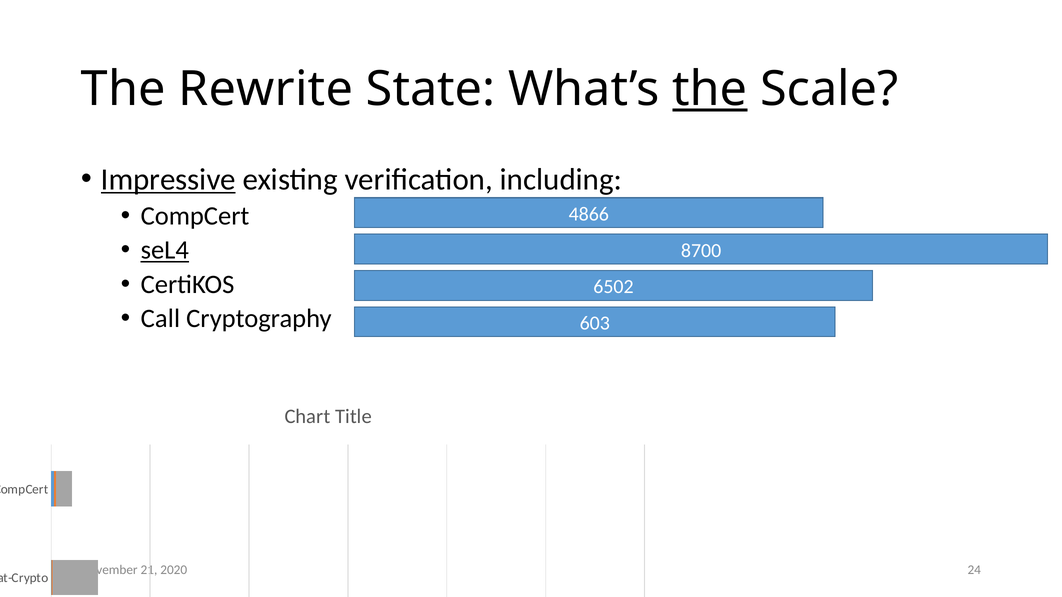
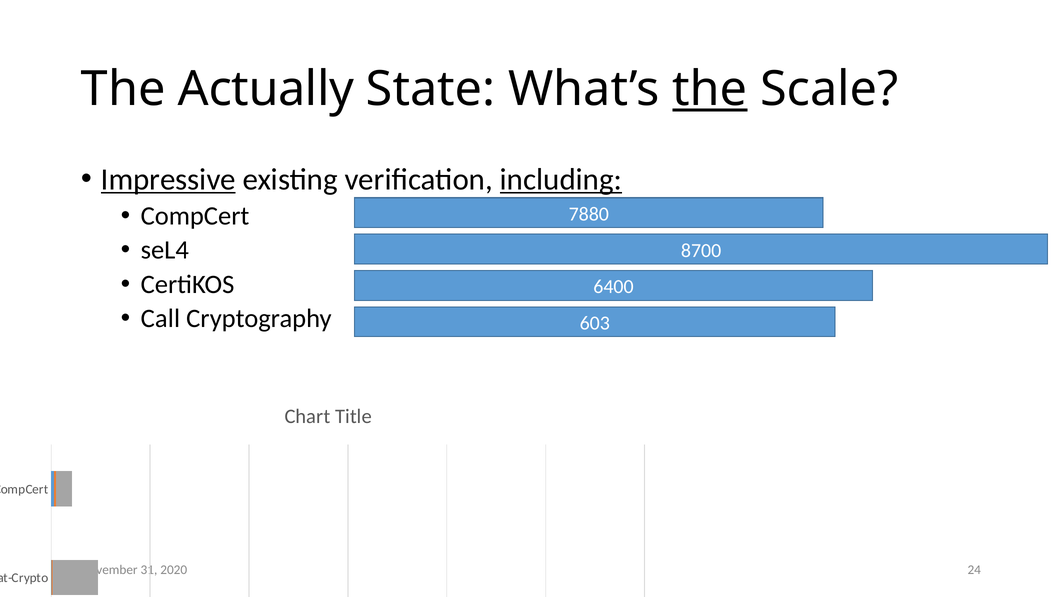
Rewrite: Rewrite -> Actually (266, 89)
including underline: none -> present (561, 180)
4866: 4866 -> 7880 (589, 214)
seL4 underline: present -> none (165, 250)
6502: 6502 -> 6400 (613, 287)
21: 21 -> 31 (149, 570)
